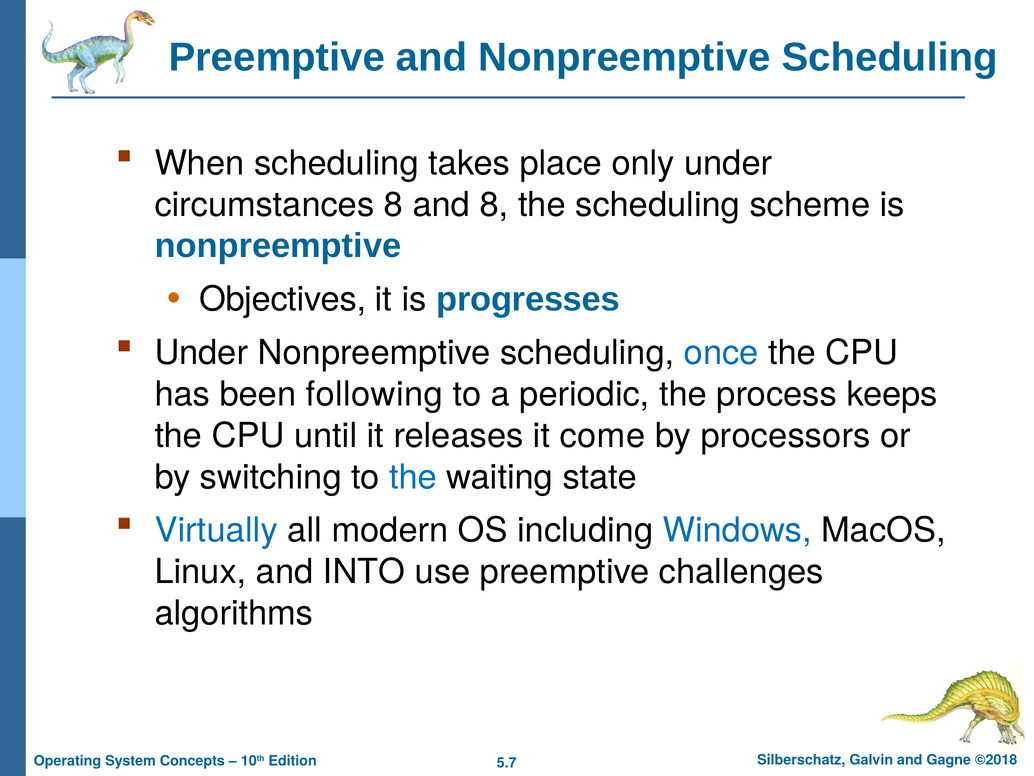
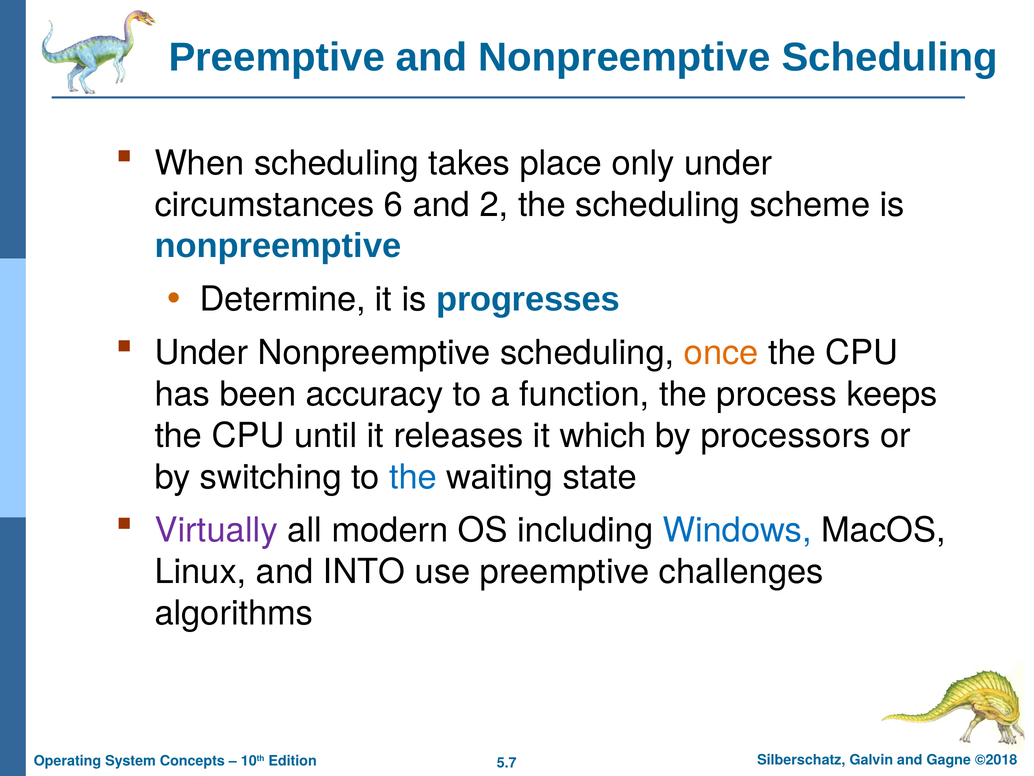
circumstances 8: 8 -> 6 (394, 205)
and 8: 8 -> 2 (494, 205)
Objectives: Objectives -> Determine (283, 299)
once colour: blue -> orange (721, 353)
following: following -> accuracy (375, 394)
periodic: periodic -> function (584, 394)
come: come -> which (603, 435)
Virtually colour: blue -> purple (216, 530)
